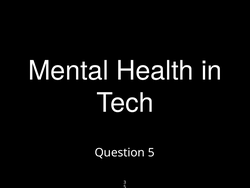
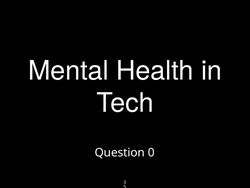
Question 5: 5 -> 0 (151, 152)
